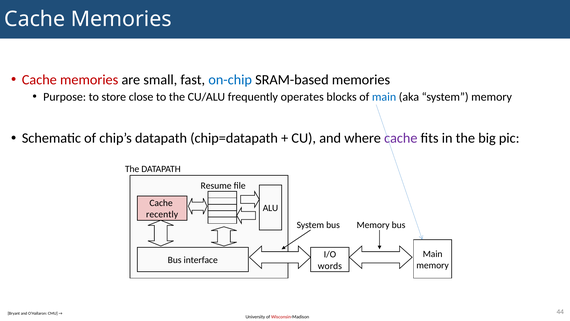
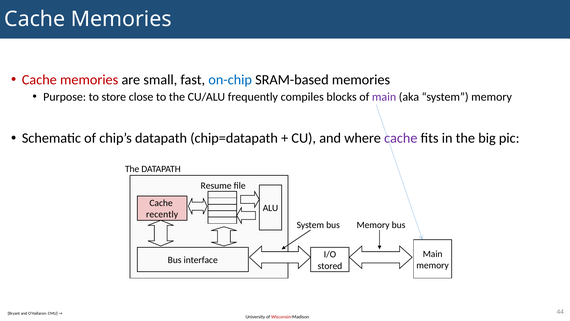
operates: operates -> compiles (302, 97)
main colour: blue -> purple (384, 97)
words: words -> stored (330, 266)
